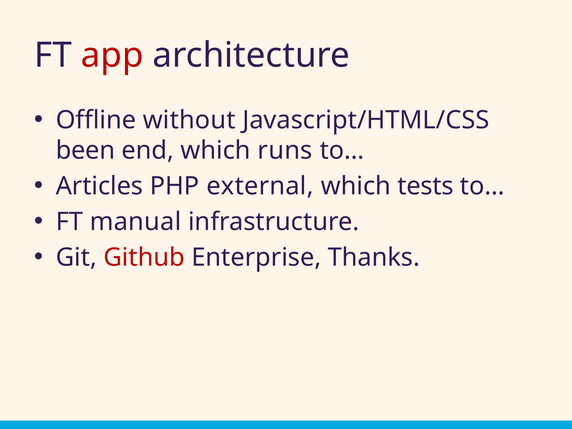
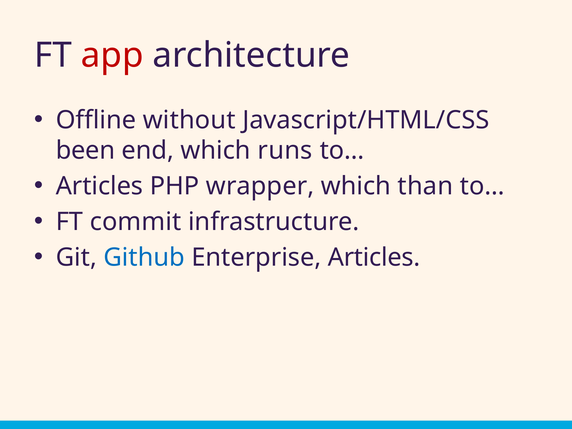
external: external -> wrapper (260, 186)
tests: tests -> than (425, 186)
manual: manual -> commit (136, 222)
Github colour: red -> blue (144, 257)
Enterprise Thanks: Thanks -> Articles (374, 257)
